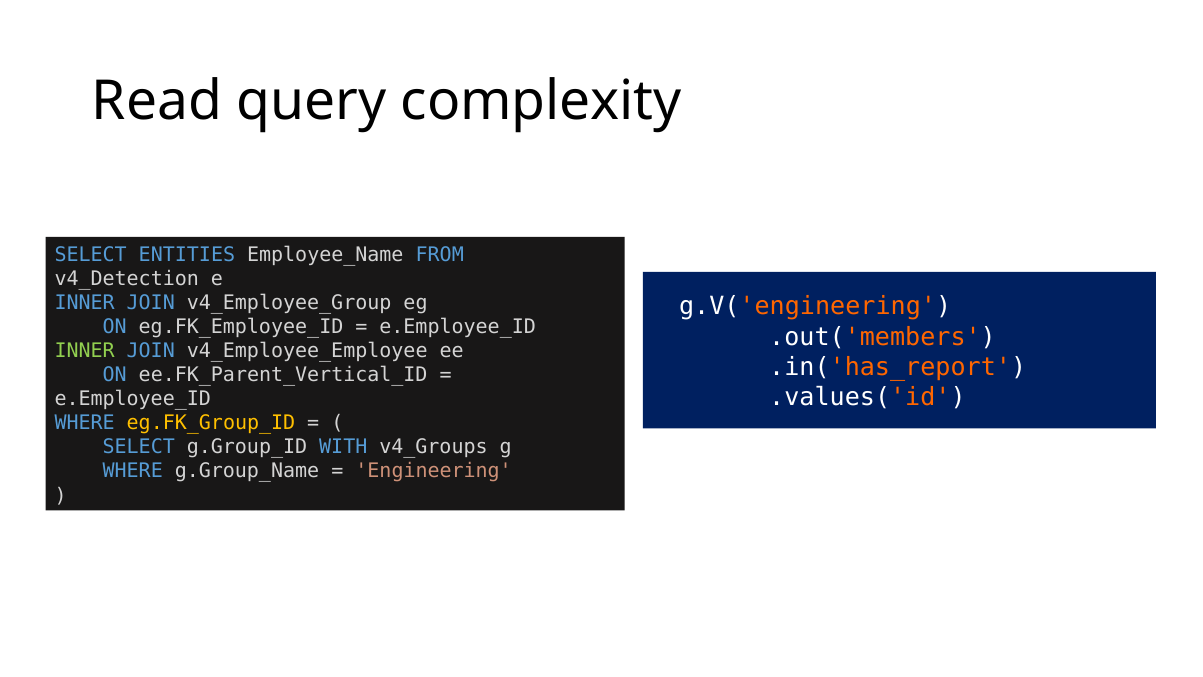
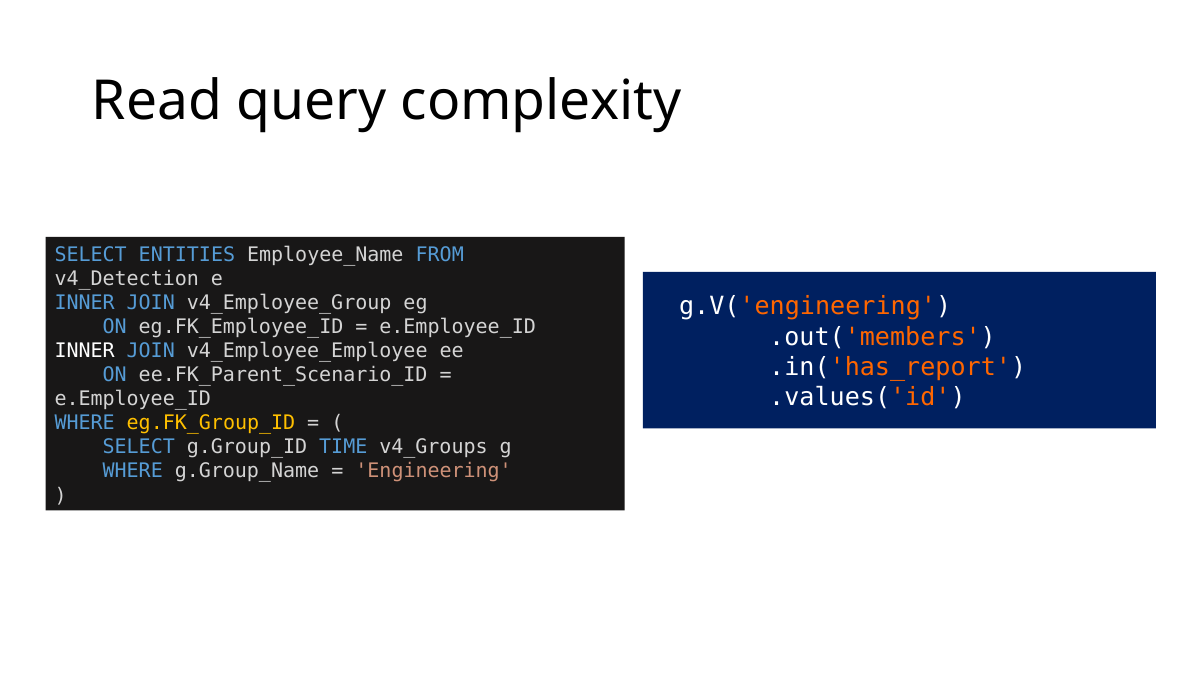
INNER colour: light green -> white (85, 351)
ee.FK_Parent_Vertical_ID: ee.FK_Parent_Vertical_ID -> ee.FK_Parent_Scenario_ID (283, 375)
WITH: WITH -> TIME (343, 447)
